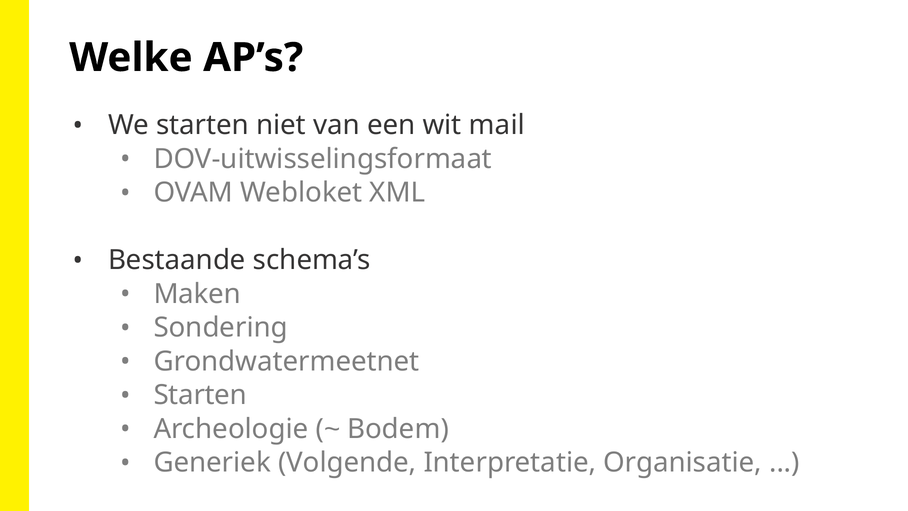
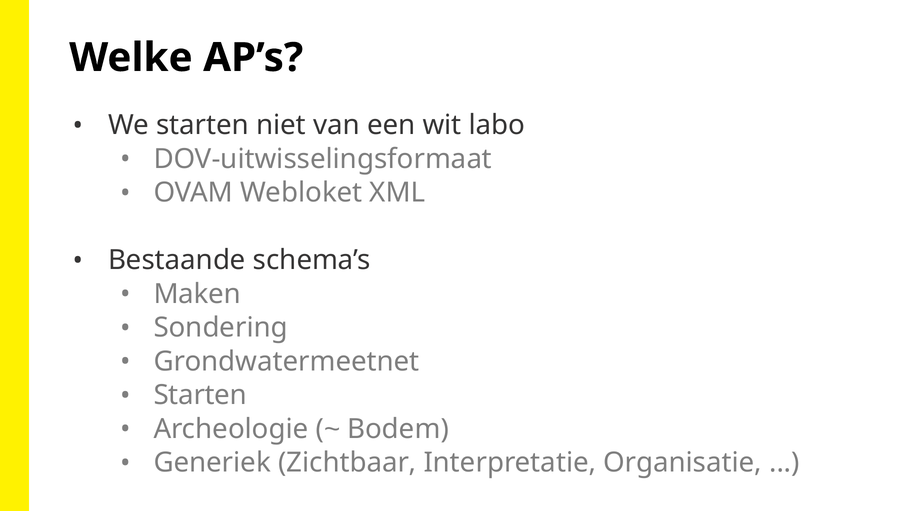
mail: mail -> labo (497, 125)
Volgende: Volgende -> Zichtbaar (347, 463)
